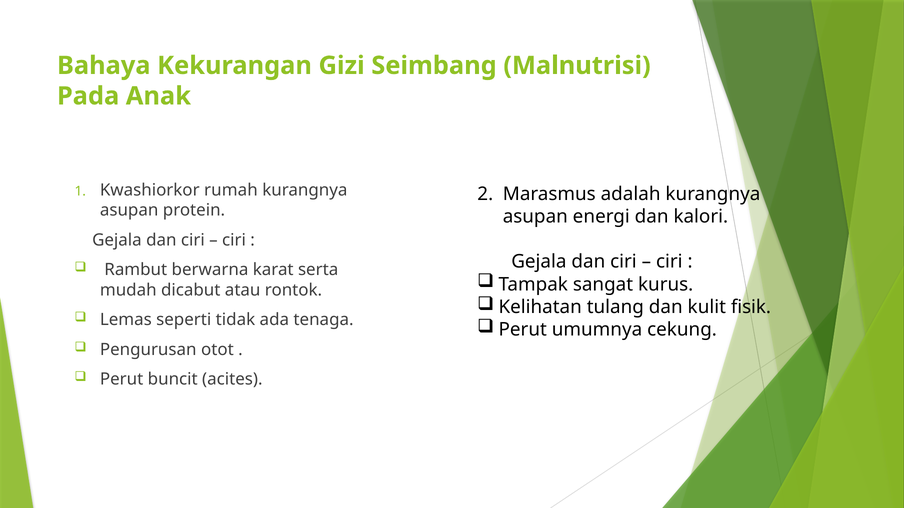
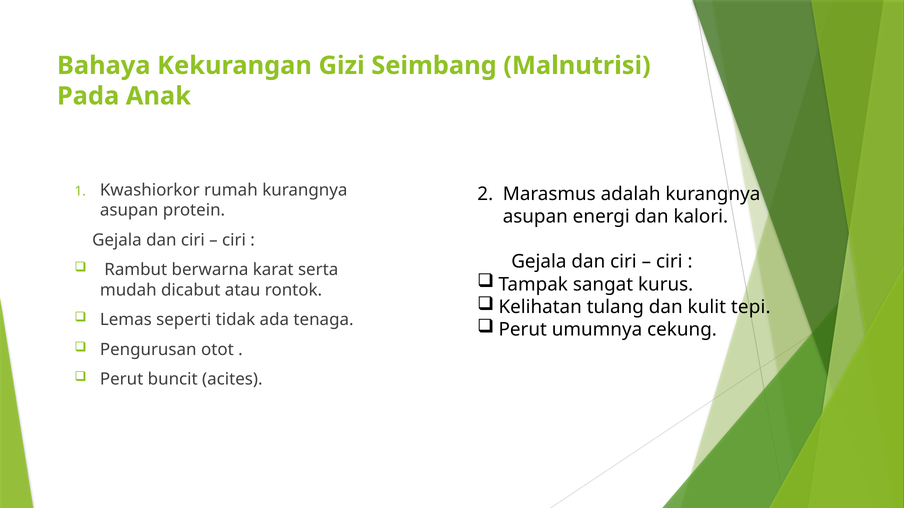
fisik: fisik -> tepi (751, 307)
